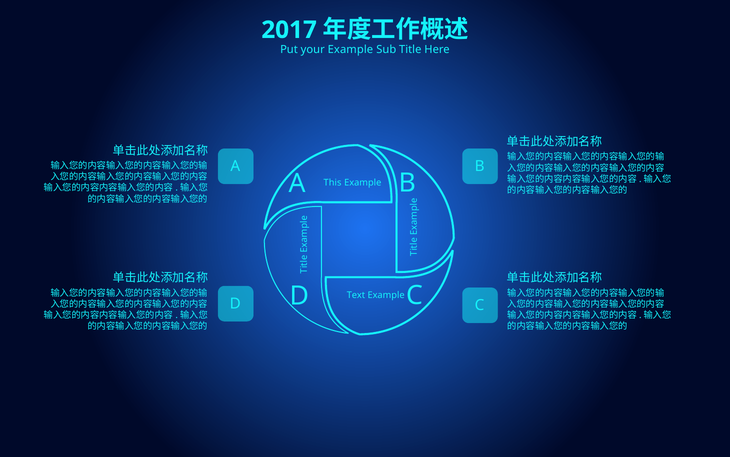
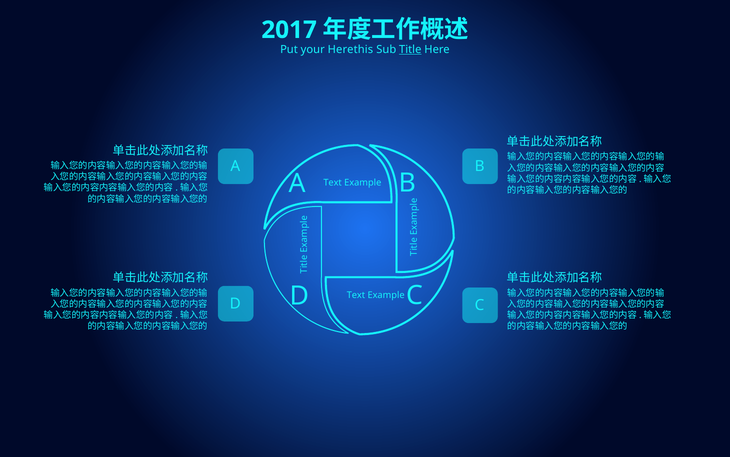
your Example: Example -> Herethis (350, 49)
Title underline: none -> present (410, 49)
This: This -> Text (333, 182)
